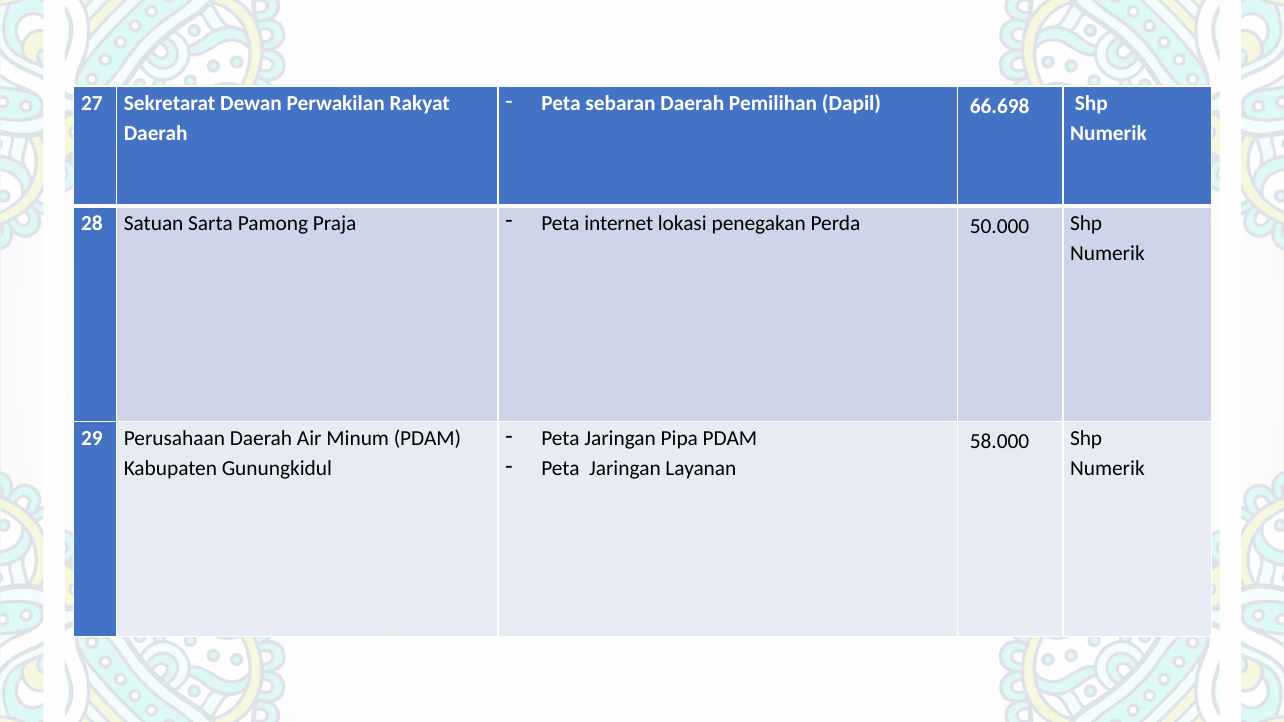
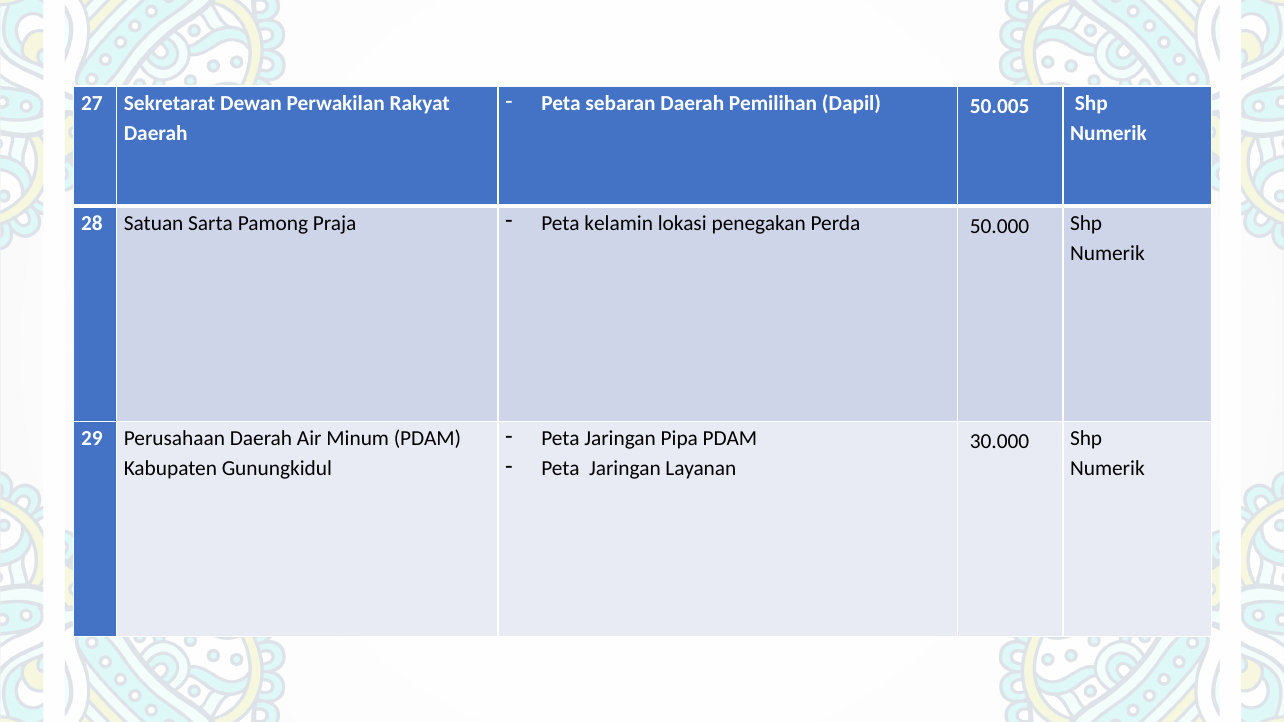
66.698: 66.698 -> 50.005 (1000, 106)
internet: internet -> kelamin (619, 223)
58.000: 58.000 -> 30.000 (1000, 442)
